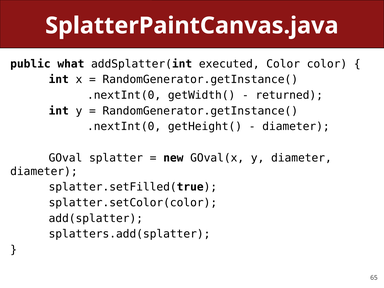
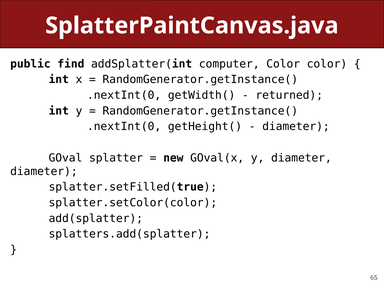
what: what -> find (71, 64)
executed: executed -> computer (229, 64)
